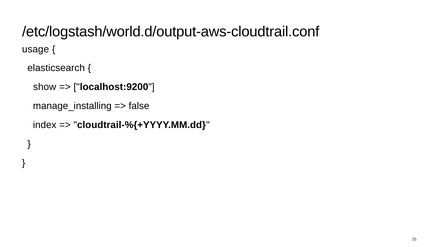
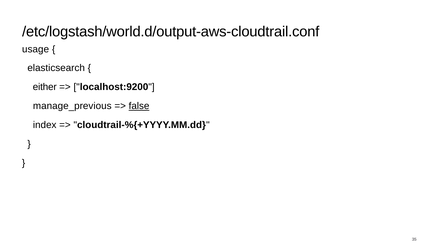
show: show -> either (45, 87)
manage_installing: manage_installing -> manage_previous (72, 106)
false underline: none -> present (139, 106)
